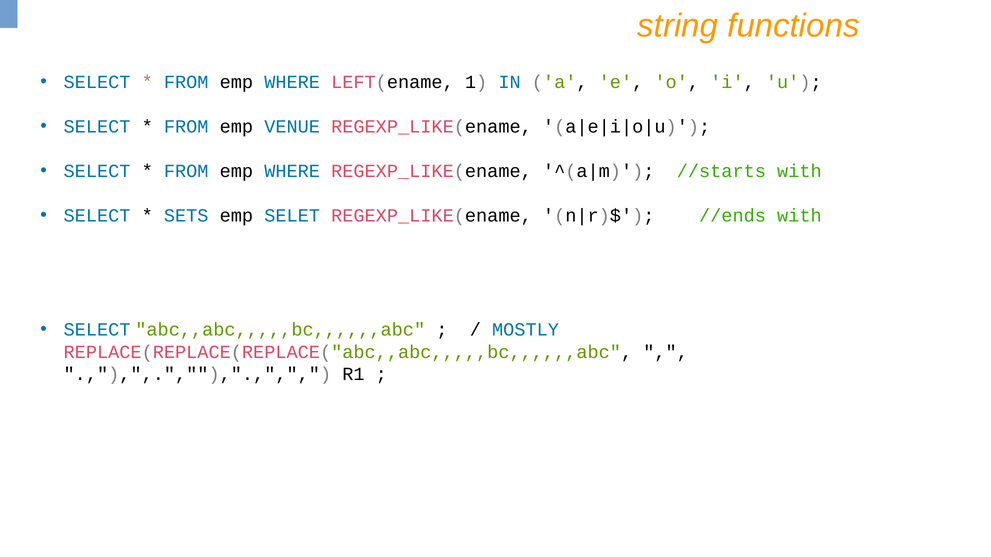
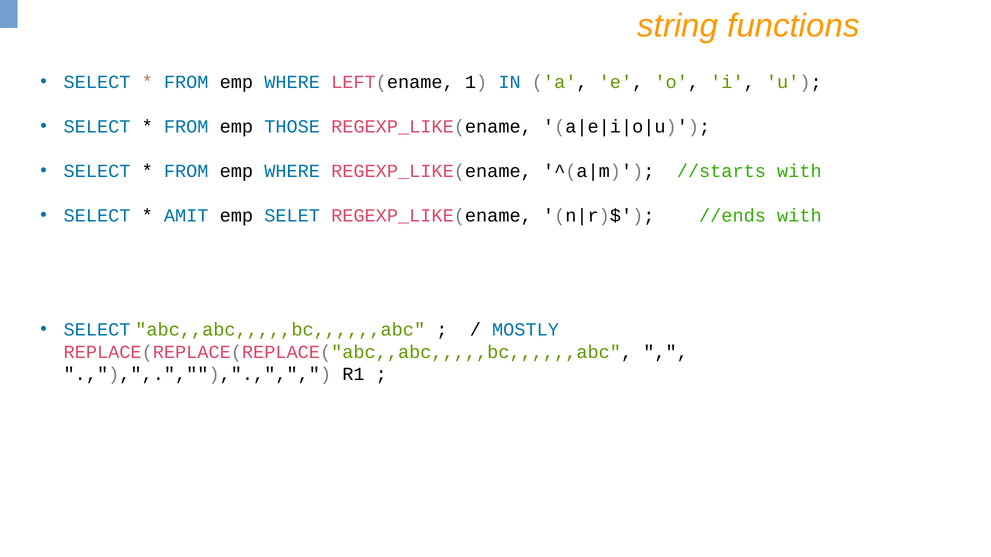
VENUE: VENUE -> THOSE (292, 127)
SETS: SETS -> AMIT (186, 216)
